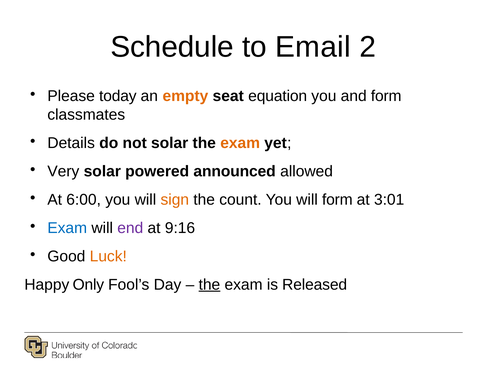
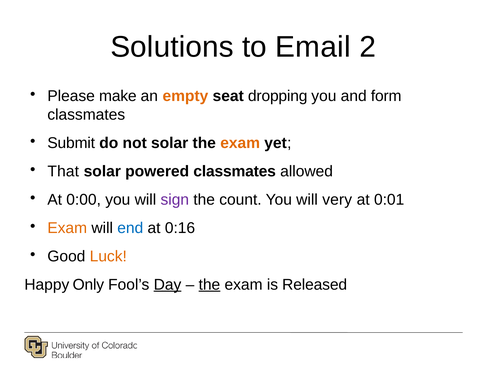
Schedule: Schedule -> Solutions (172, 47)
today: today -> make (118, 96)
equation: equation -> dropping (278, 96)
Details: Details -> Submit (71, 143)
Very: Very -> That (63, 171)
powered announced: announced -> classmates (235, 171)
6:00: 6:00 -> 0:00 (84, 199)
sign colour: orange -> purple (175, 199)
will form: form -> very (337, 199)
3:01: 3:01 -> 0:01 (389, 199)
Exam colour: blue -> orange (67, 227)
end colour: purple -> blue (130, 227)
9:16: 9:16 -> 0:16 (180, 227)
Day underline: none -> present (167, 284)
